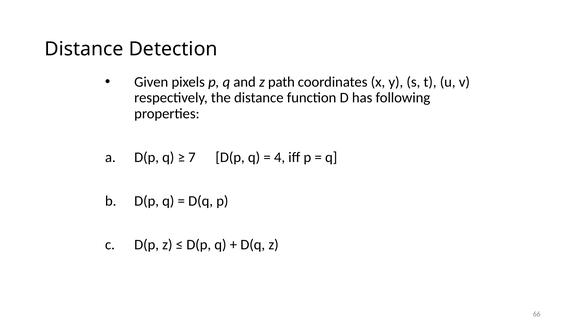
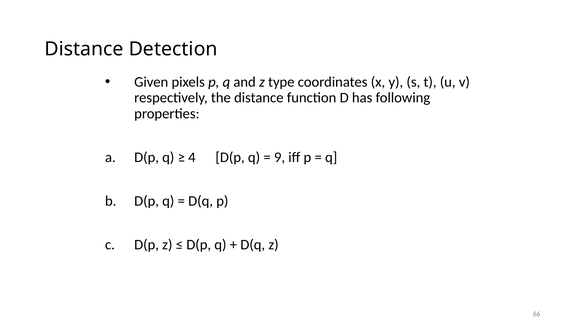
path: path -> type (281, 82)
7: 7 -> 4 (192, 157)
4: 4 -> 9 (280, 157)
